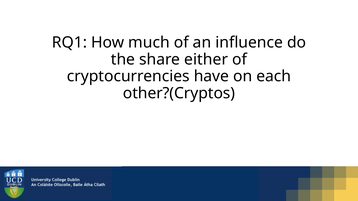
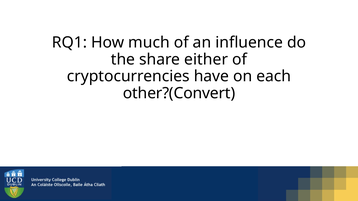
other?(Cryptos: other?(Cryptos -> other?(Convert (179, 93)
